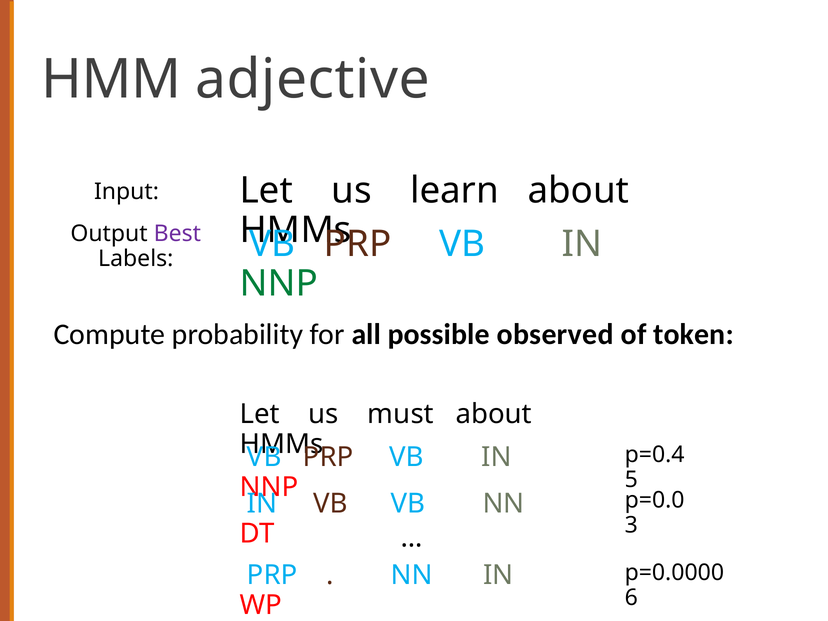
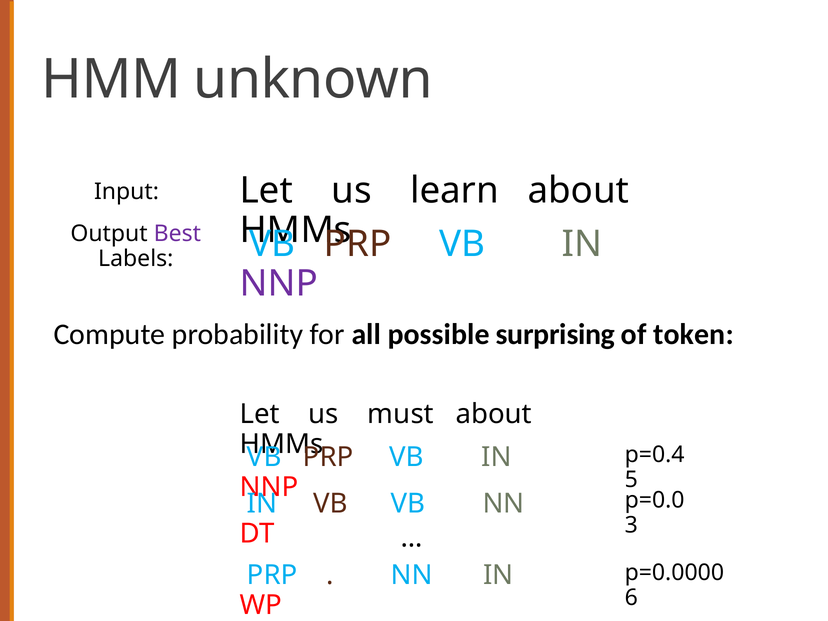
adjective: adjective -> unknown (313, 79)
NNP colour: green -> purple (279, 284)
observed: observed -> surprising (555, 334)
